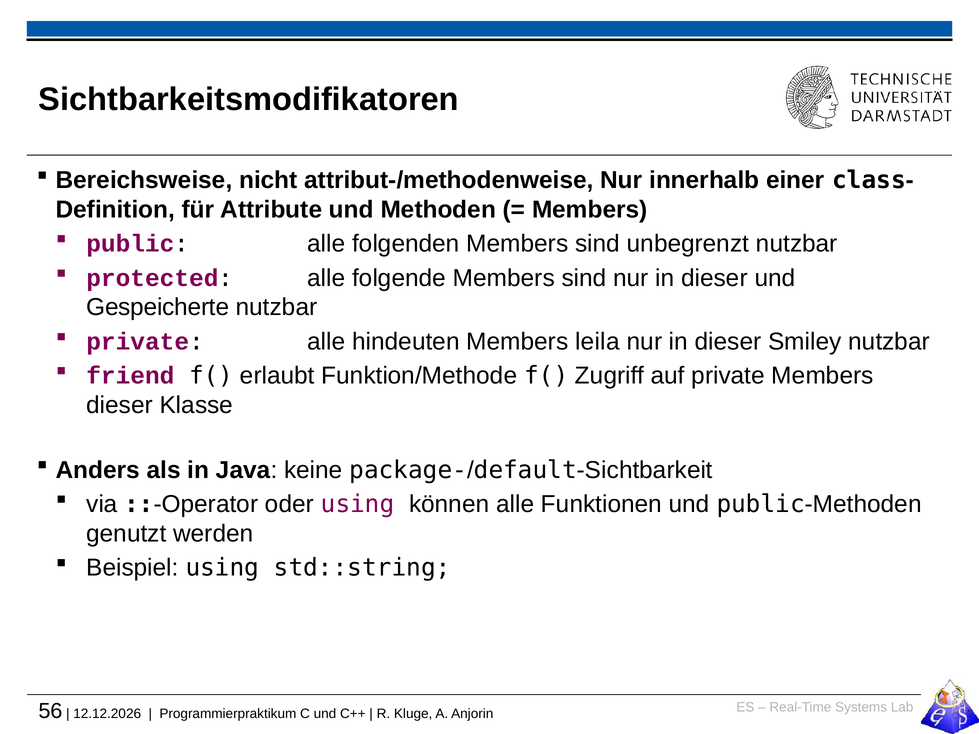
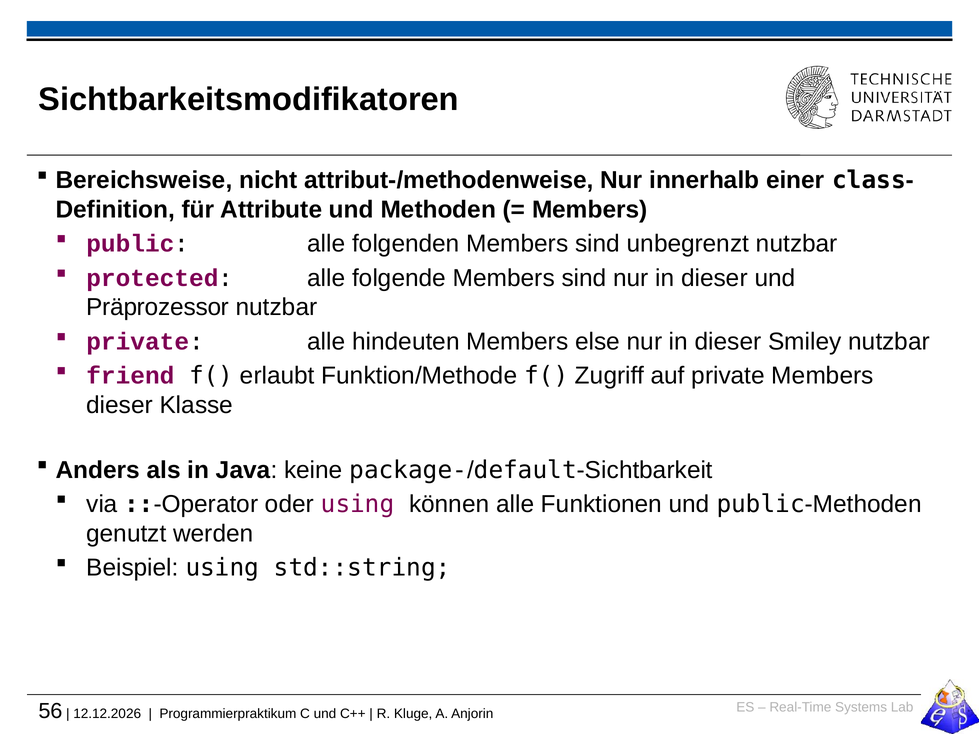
Gespeicherte: Gespeicherte -> Präprozessor (158, 307)
leila: leila -> else (598, 342)
